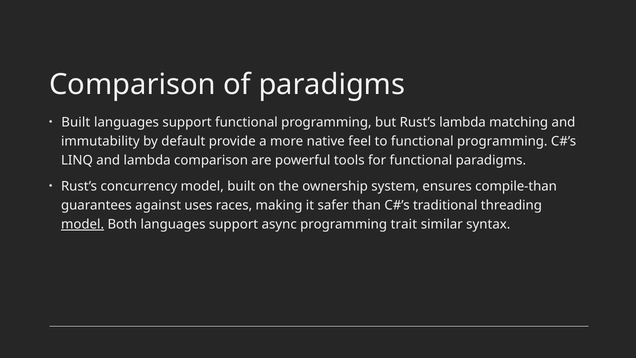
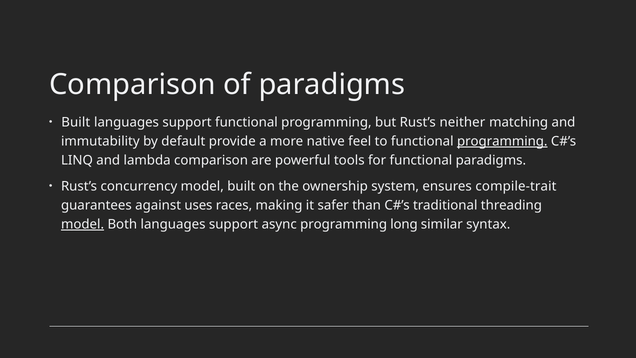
Rust’s lambda: lambda -> neither (462, 122)
programming underline: none -> present (502, 141)
compile-than: compile-than -> compile-trait (516, 186)
trait: trait -> long (404, 224)
